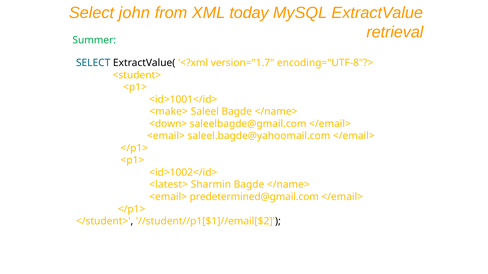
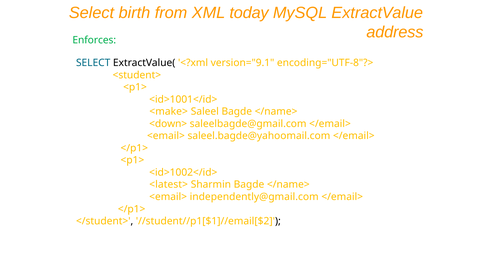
john: john -> birth (134, 13)
retrieval: retrieval -> address (395, 32)
Summer: Summer -> Enforces (94, 40)
version="1.7: version="1.7 -> version="9.1 (243, 63)
predetermined@gmail.com: predetermined@gmail.com -> independently@gmail.com (254, 197)
